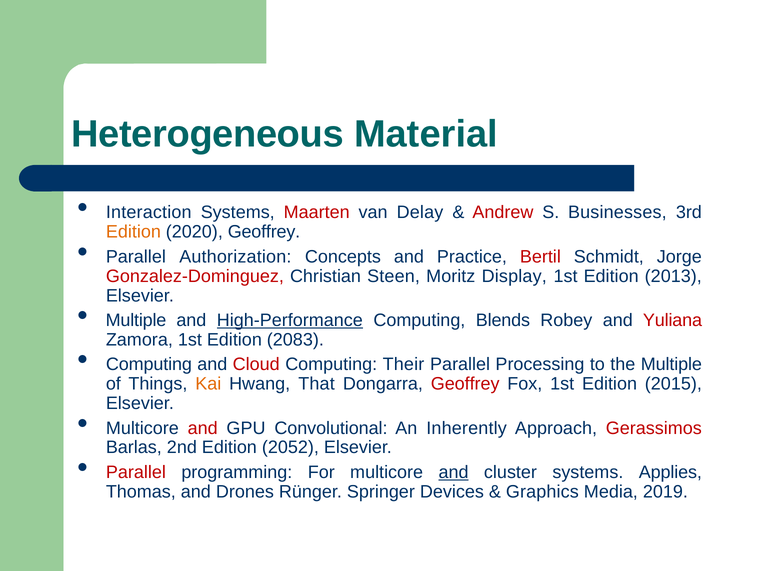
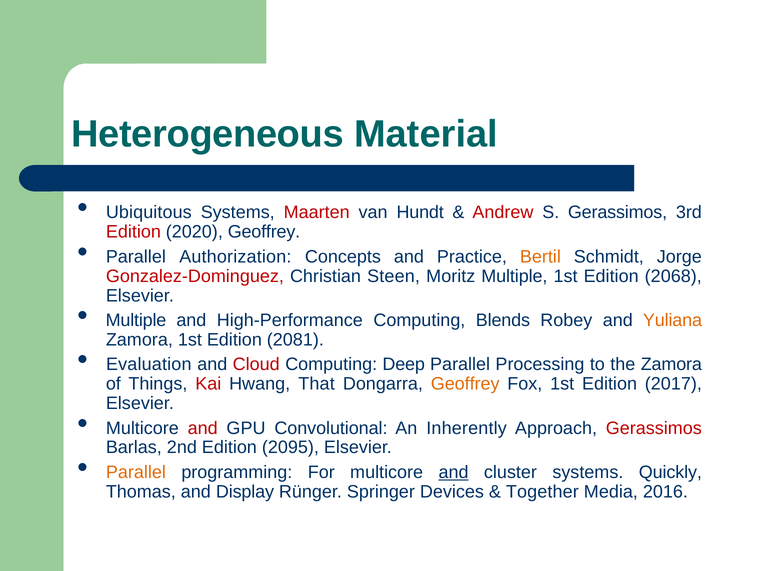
Interaction: Interaction -> Ubiquitous (149, 212)
Delay: Delay -> Hundt (420, 212)
S Businesses: Businesses -> Gerassimos (618, 212)
Edition colour: orange -> red (133, 232)
Bertil colour: red -> orange (540, 257)
Moritz Display: Display -> Multiple (514, 276)
2013: 2013 -> 2068 (673, 276)
High-Performance underline: present -> none (290, 320)
Yuliana colour: red -> orange (673, 320)
2083: 2083 -> 2081 (295, 340)
Computing: Computing -> Evaluation (149, 364)
Their: Their -> Deep (404, 364)
the Multiple: Multiple -> Zamora (671, 364)
Kai colour: orange -> red (208, 384)
Geoffrey colour: red -> orange (465, 384)
2015: 2015 -> 2017 (673, 384)
2052: 2052 -> 2095 (290, 447)
Parallel colour: red -> orange (136, 472)
Applies: Applies -> Quickly (670, 472)
Drones: Drones -> Display (245, 492)
Graphics: Graphics -> Together (542, 492)
2019: 2019 -> 2016 (665, 492)
